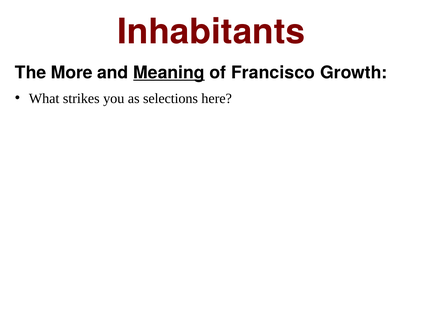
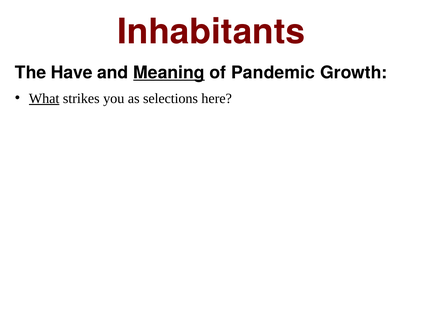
More: More -> Have (72, 73)
Francisco: Francisco -> Pandemic (273, 73)
What underline: none -> present (44, 99)
